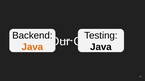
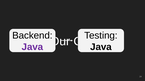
Java colour: orange -> purple (32, 47)
